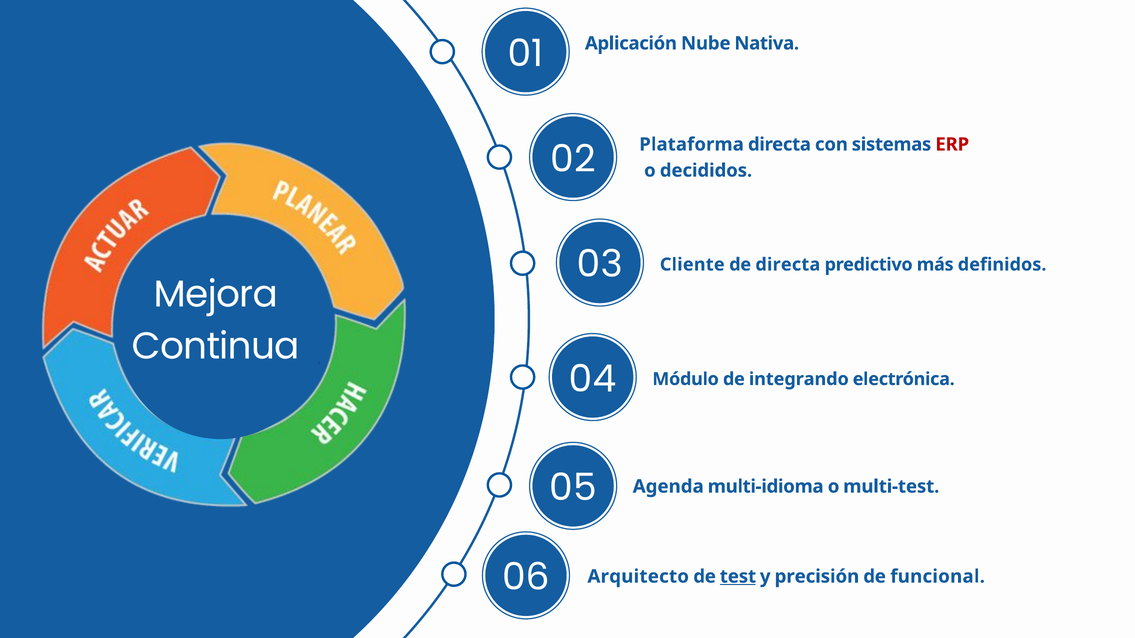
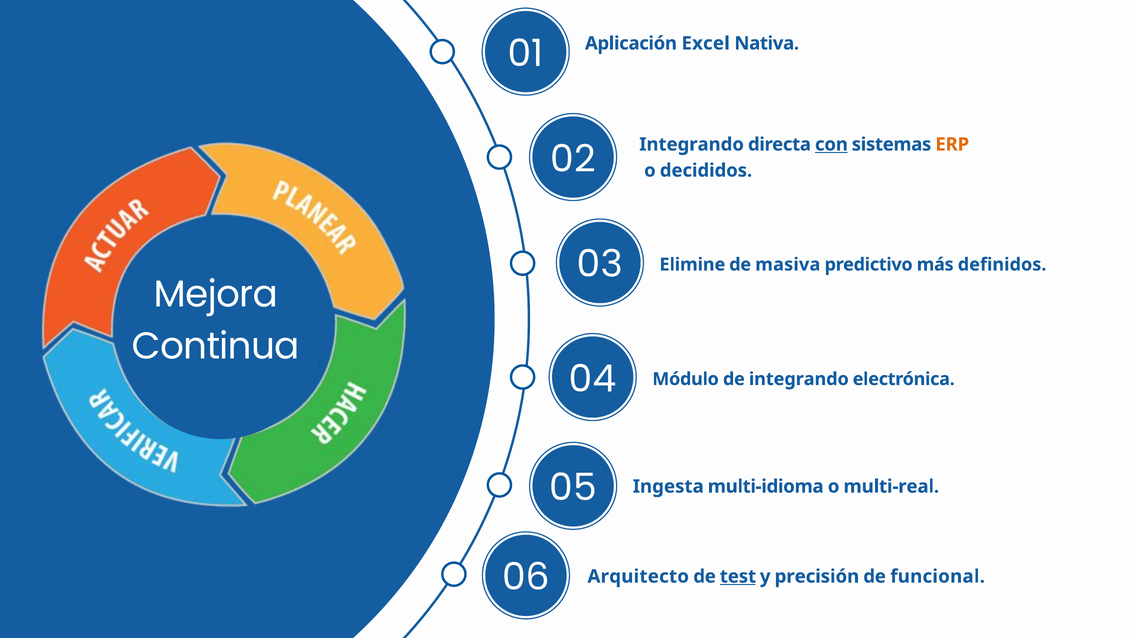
Nube: Nube -> Excel (706, 43)
Plataforma: Plataforma -> Integrando (692, 145)
con underline: none -> present (831, 145)
ERP colour: red -> orange (952, 145)
Cliente: Cliente -> Elimine (692, 265)
de directa: directa -> masiva (788, 265)
Agenda: Agenda -> Ingesta (668, 487)
multi-test: multi-test -> multi-real (891, 487)
